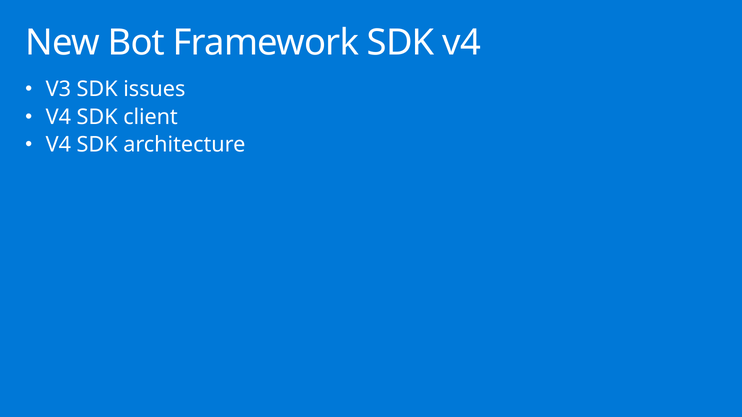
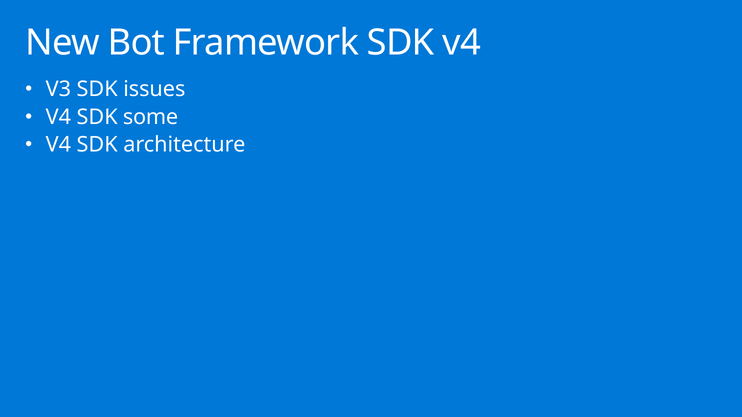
client: client -> some (151, 117)
